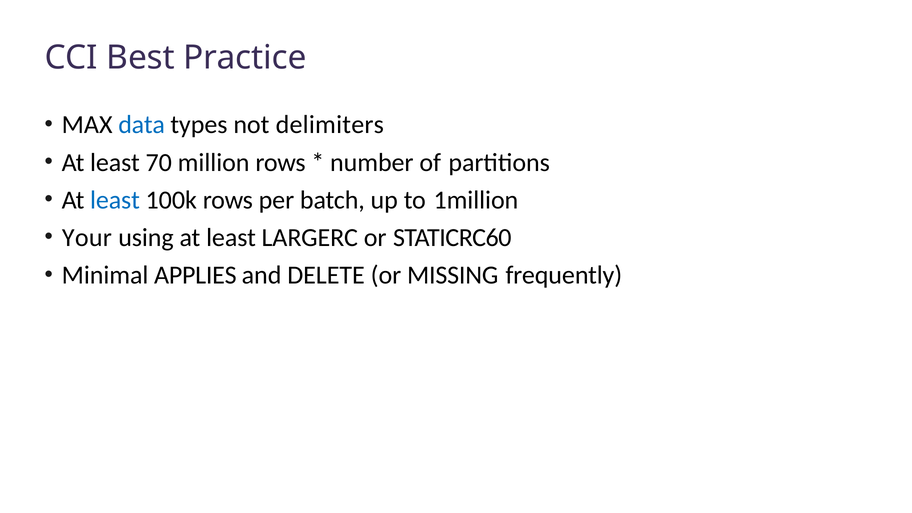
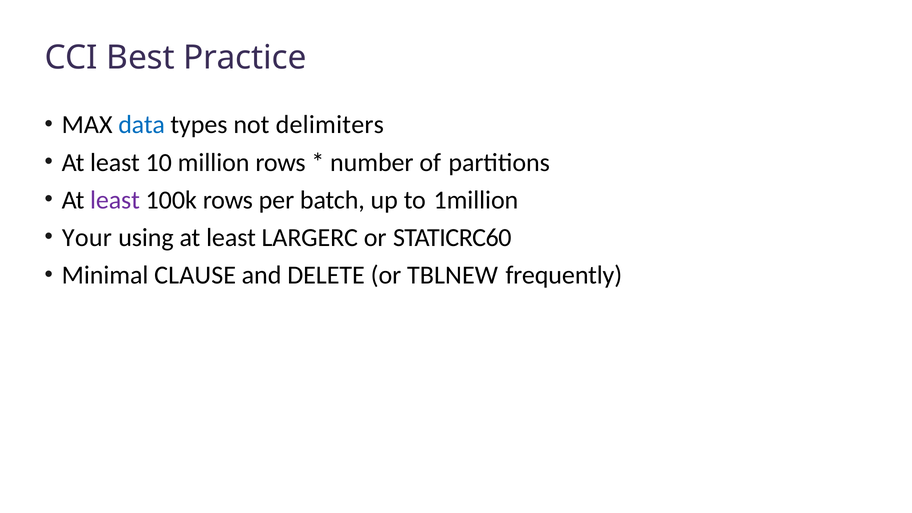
70: 70 -> 10 (159, 163)
least colour: blue -> purple (115, 200)
APPLIES: APPLIES -> CLAUSE (195, 275)
MISSING: MISSING -> TBLNEW (453, 275)
